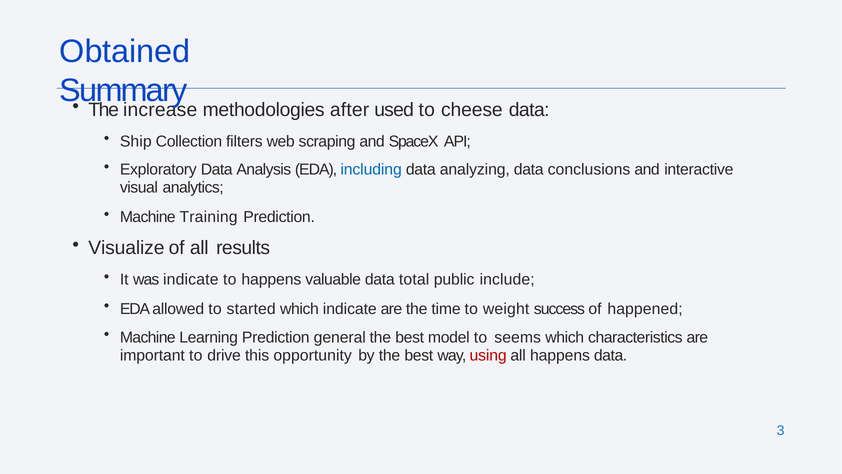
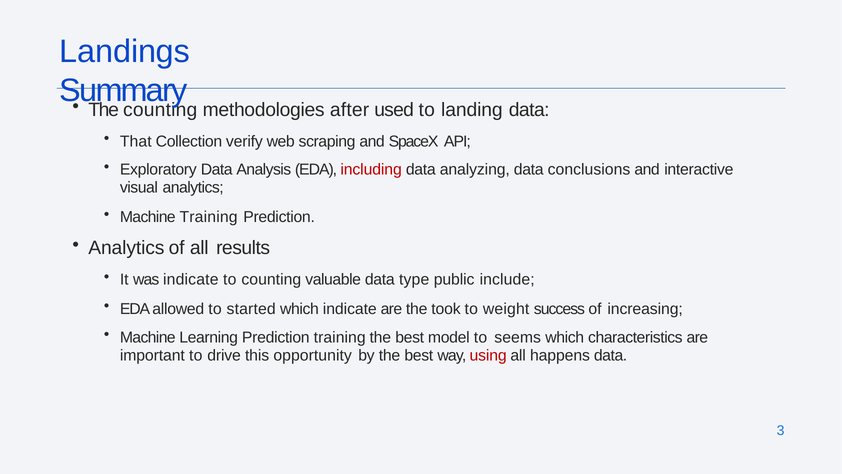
Obtained: Obtained -> Landings (125, 52)
increase: increase -> counting (160, 110)
cheese: cheese -> landing (472, 110)
Ship: Ship -> That (136, 141)
filters: filters -> verify (244, 141)
including colour: blue -> red (371, 170)
Visualize: Visualize -> Analytics (126, 248)
to happens: happens -> counting (271, 279)
total: total -> type (414, 279)
time: time -> took (446, 309)
happened: happened -> increasing (645, 309)
Prediction general: general -> training (340, 337)
